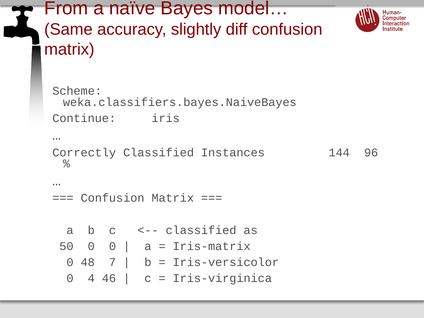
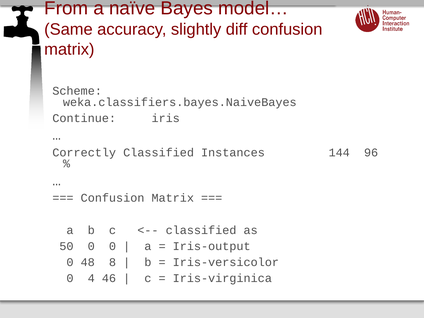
Iris-matrix: Iris-matrix -> Iris-output (212, 246)
7: 7 -> 8 (113, 262)
